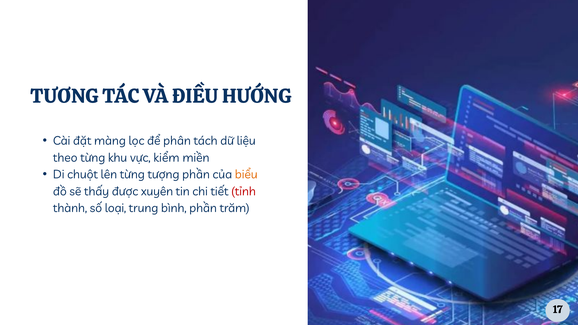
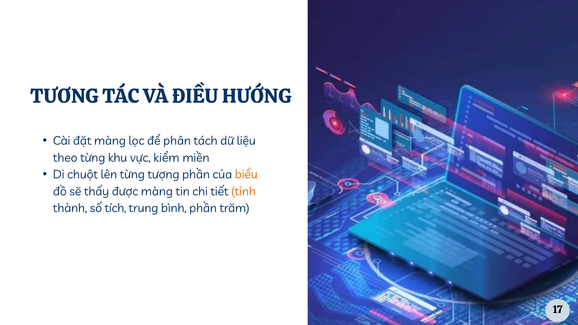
được xuyên: xuyên -> màng (157, 191)
tỉnh colour: red -> orange (244, 191)
loại: loại -> tích (115, 208)
